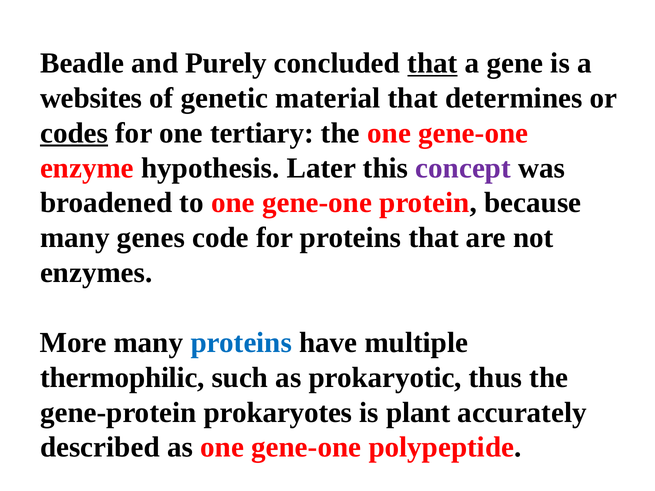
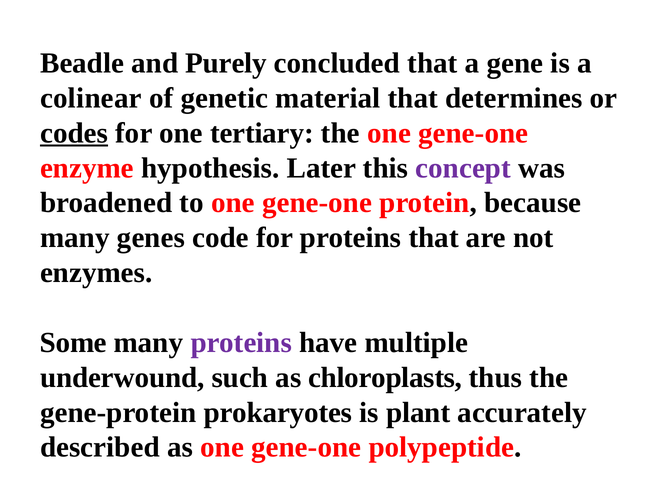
that underline: present -> none (432, 63)
websites: websites -> colinear (91, 98)
More: More -> Some (73, 343)
proteins colour: blue -> purple (241, 343)
thermophilic: thermophilic -> underwound (122, 378)
prokaryotic: prokaryotic -> chloroplasts (385, 378)
